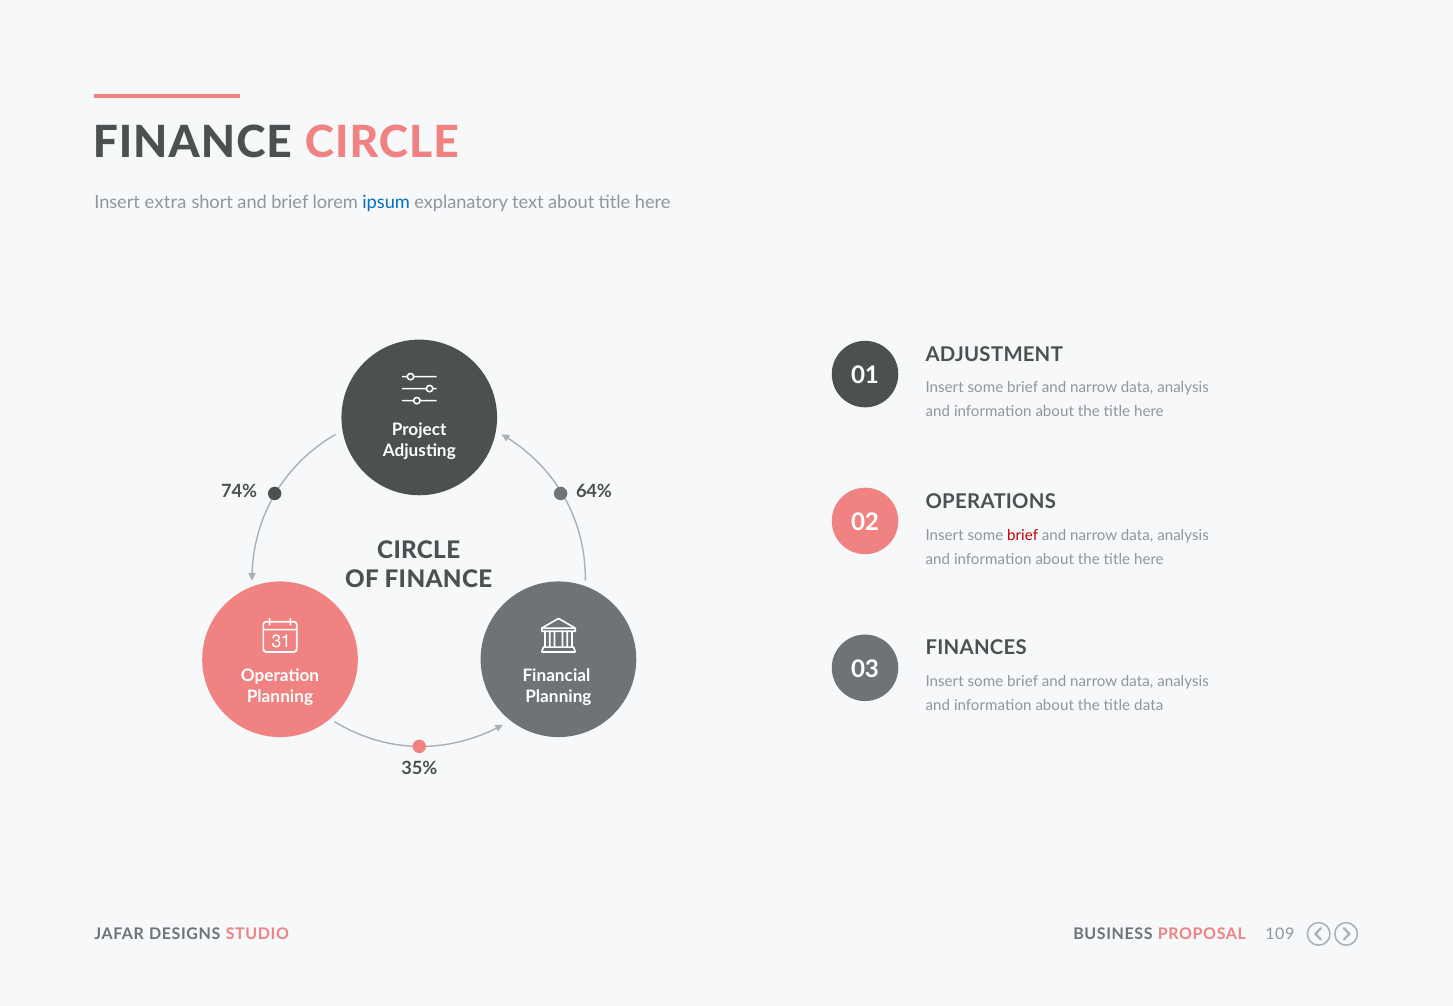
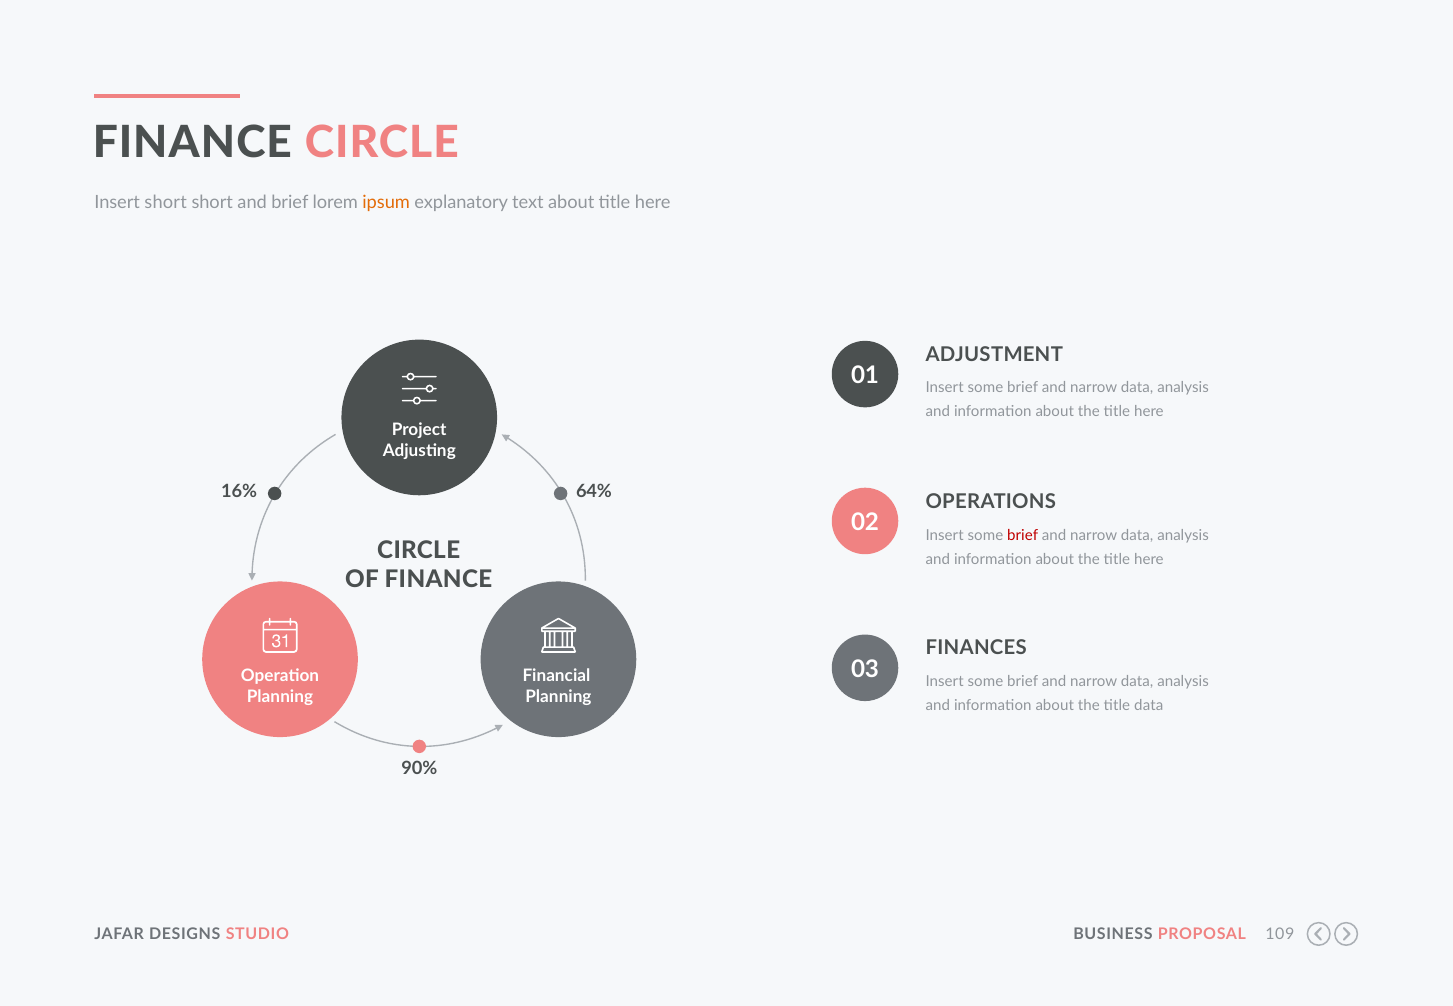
Insert extra: extra -> short (166, 202)
ipsum colour: blue -> orange (386, 202)
74%: 74% -> 16% (239, 492)
35%: 35% -> 90% (419, 768)
